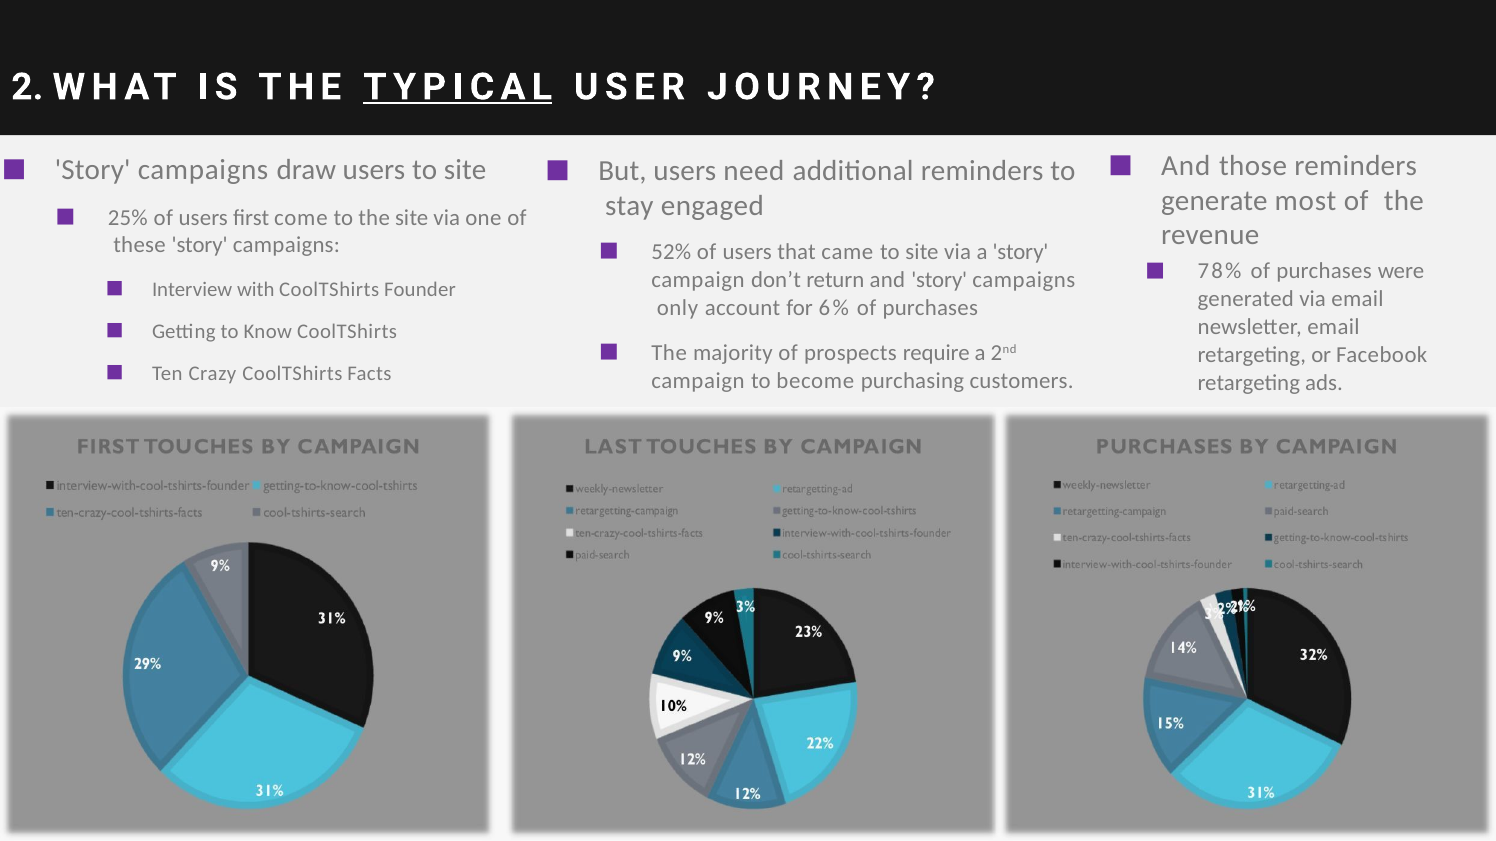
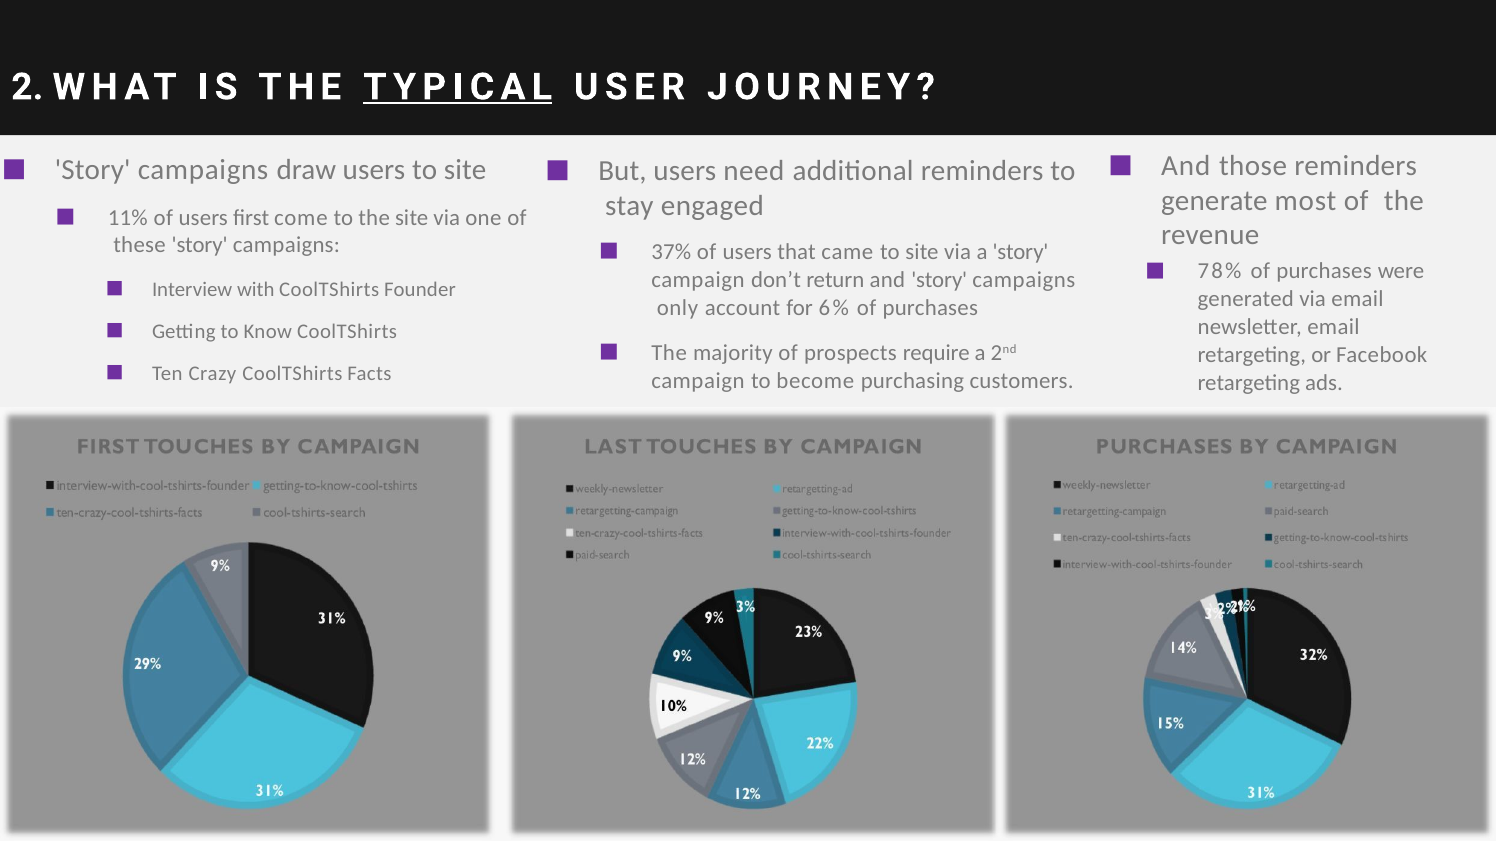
25%: 25% -> 11% (128, 218)
52%: 52% -> 37% (671, 252)
